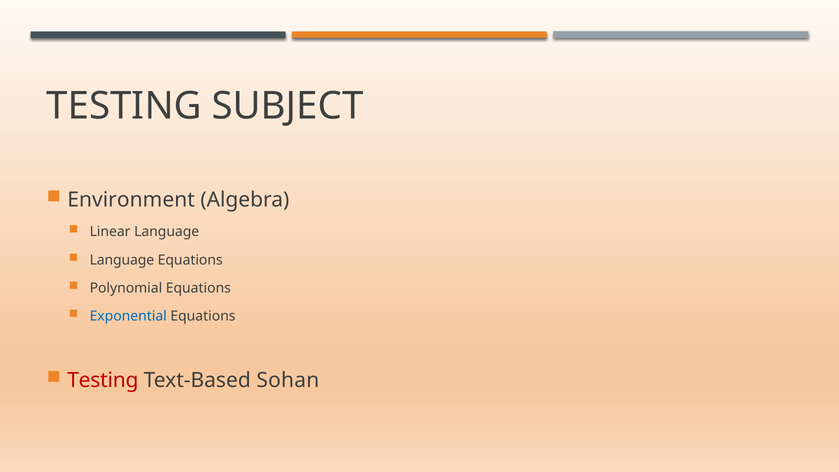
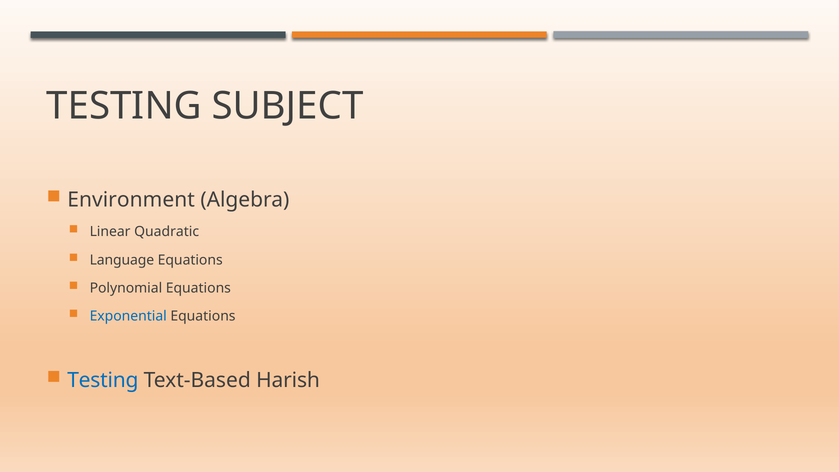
Linear Language: Language -> Quadratic (167, 232)
Testing colour: red -> blue (103, 380)
Sohan: Sohan -> Harish (288, 380)
